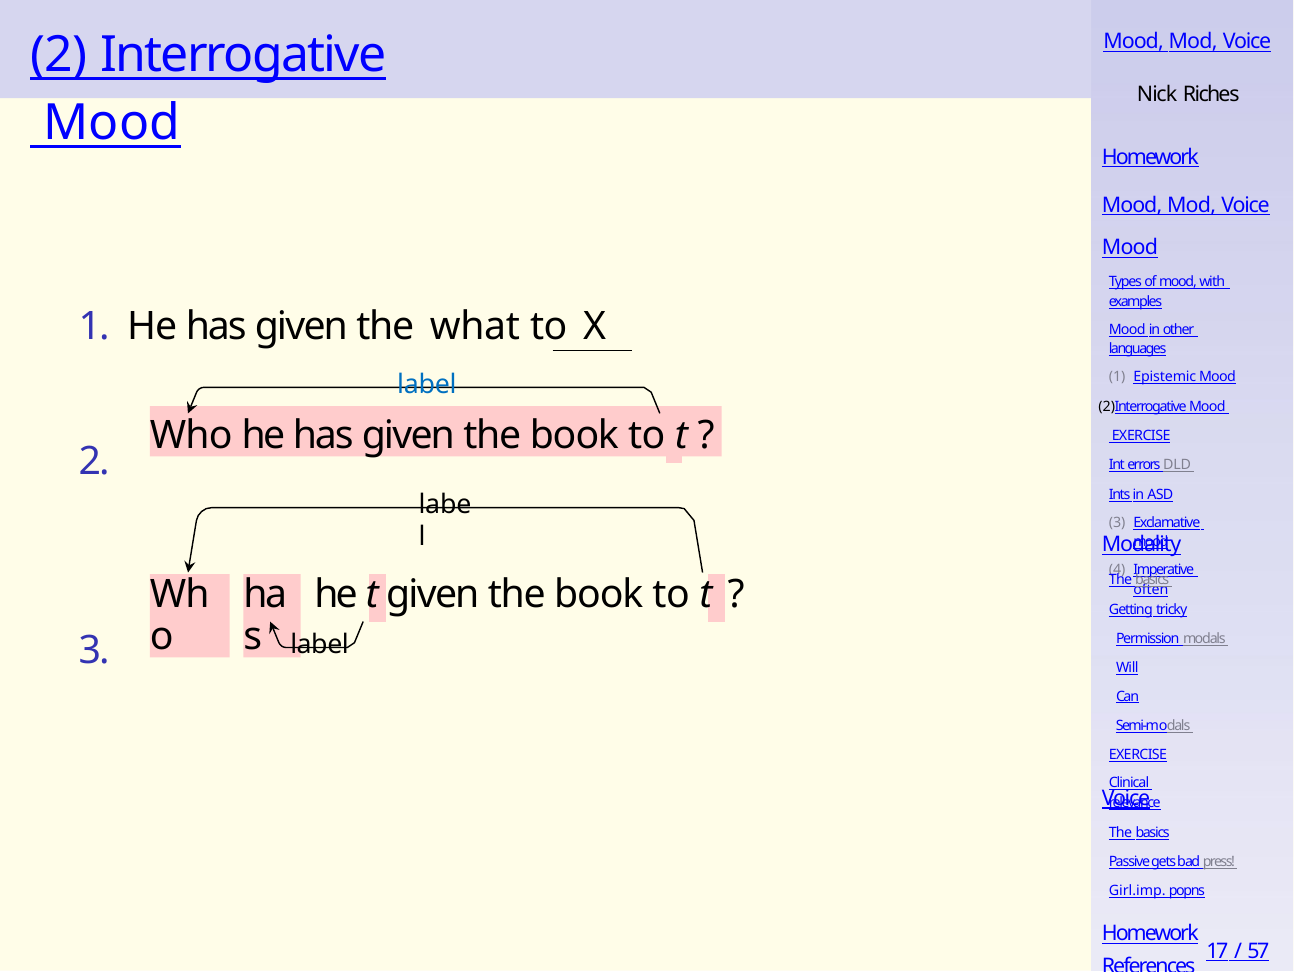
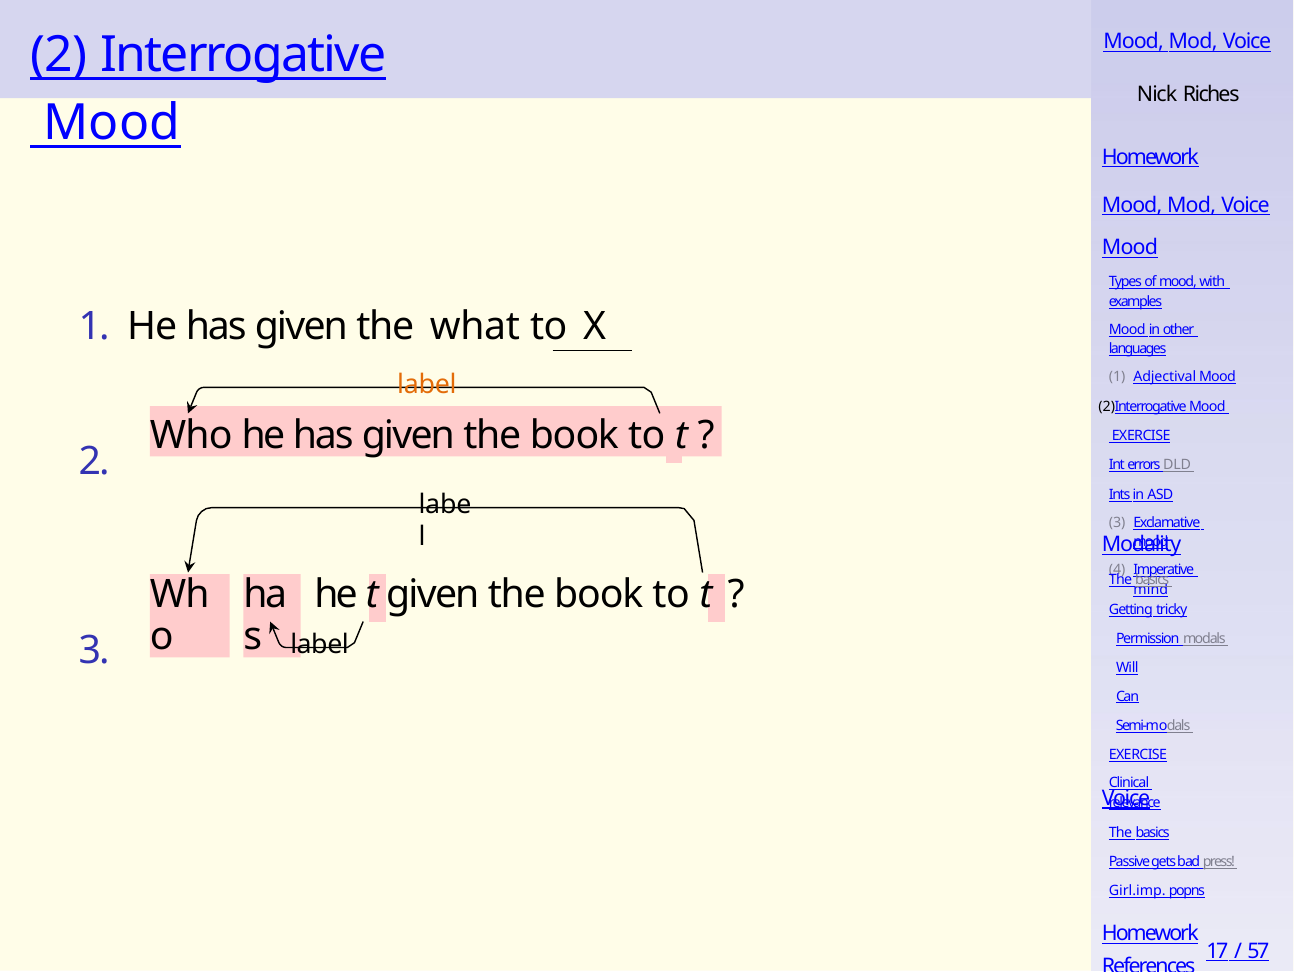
Epistemic: Epistemic -> Adjectival (1165, 377)
label colour: blue -> orange (427, 385)
often: often -> mind (1151, 589)
